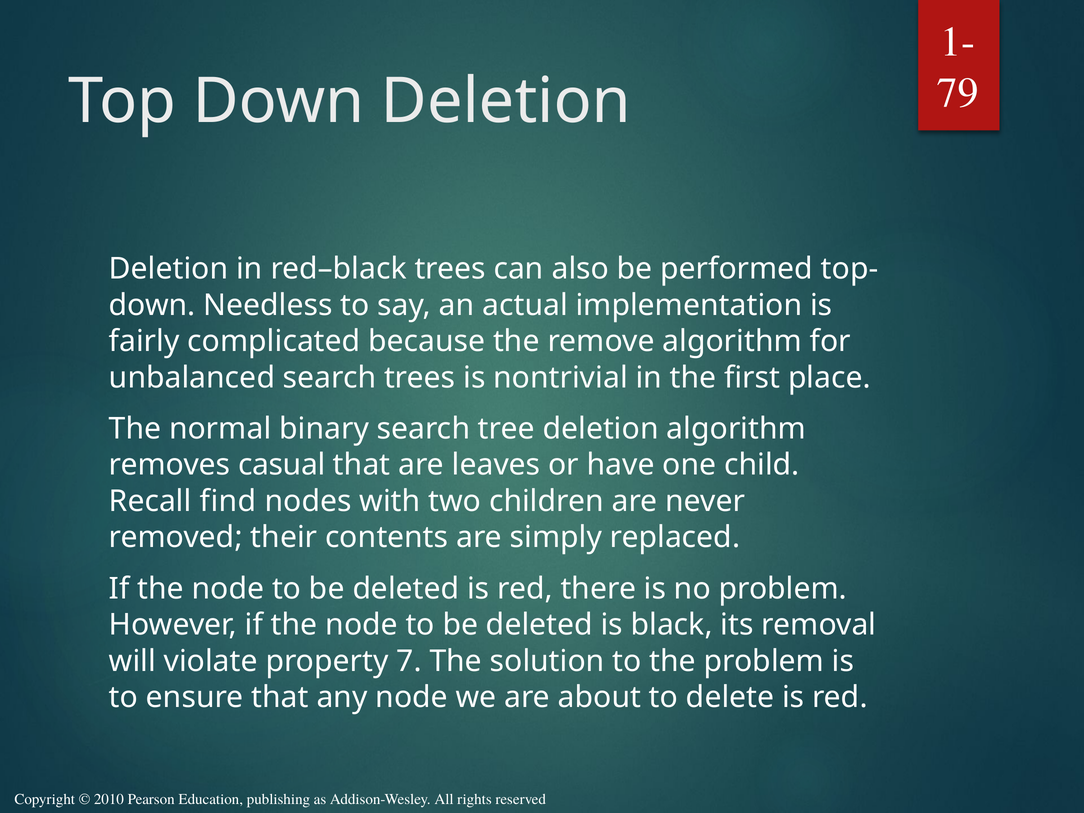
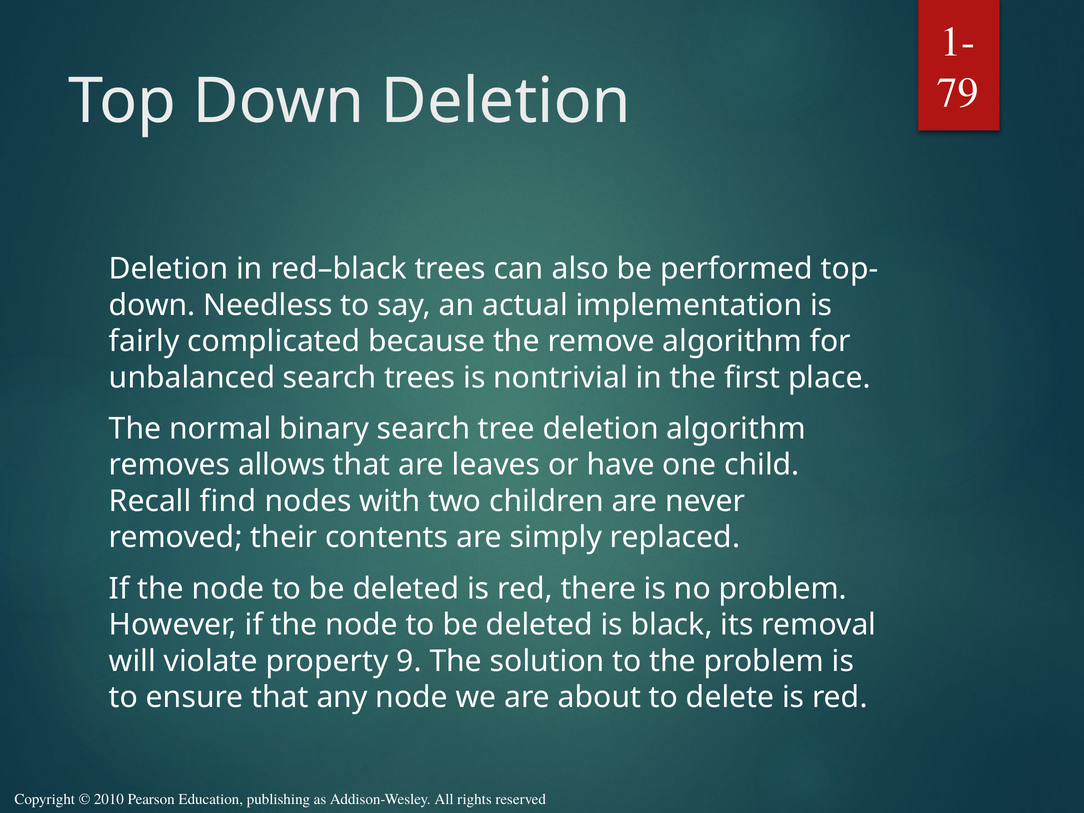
casual: casual -> allows (282, 465)
7: 7 -> 9 (409, 661)
